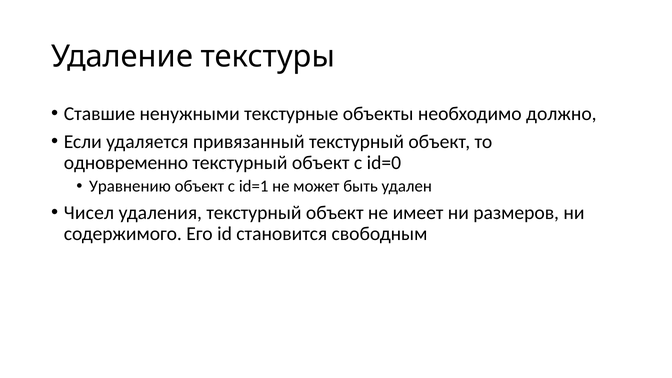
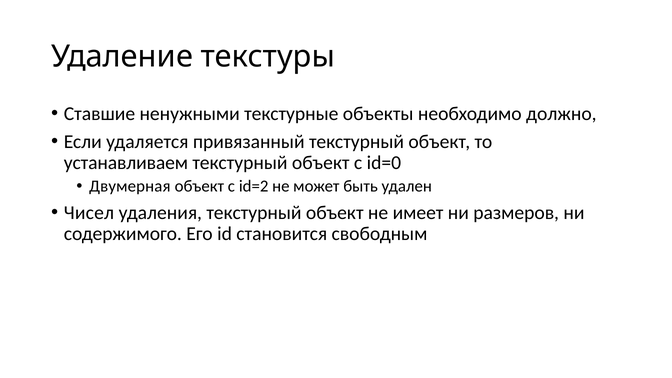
одновременно: одновременно -> устанавливаем (126, 163)
Уравнению: Уравнению -> Двумерная (130, 186)
id=1: id=1 -> id=2 (254, 186)
